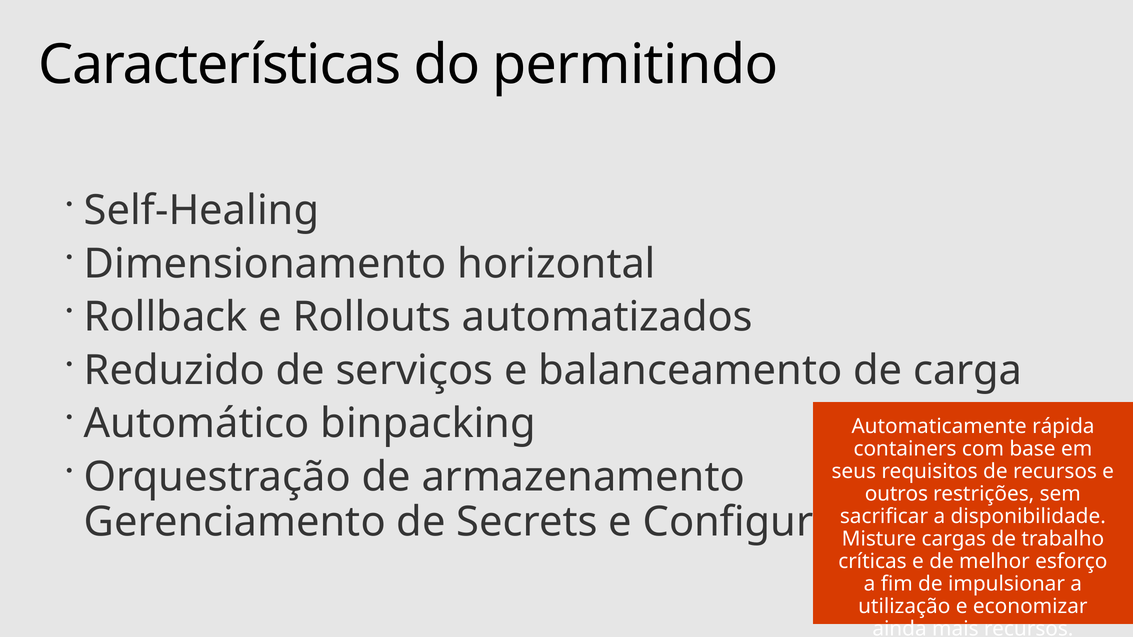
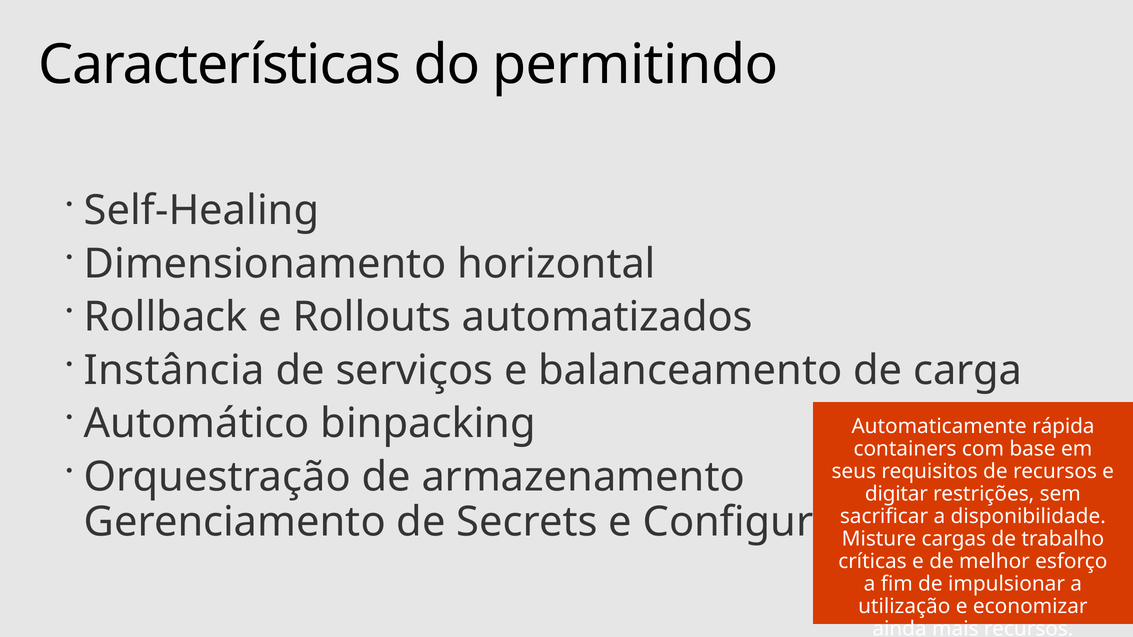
Reduzido: Reduzido -> Instância (174, 371)
outros: outros -> digitar (896, 494)
